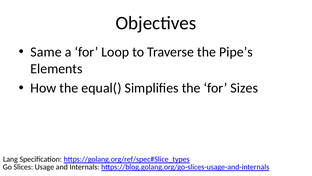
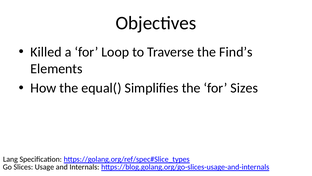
Same: Same -> Killed (46, 52)
Pipe’s: Pipe’s -> Find’s (236, 52)
